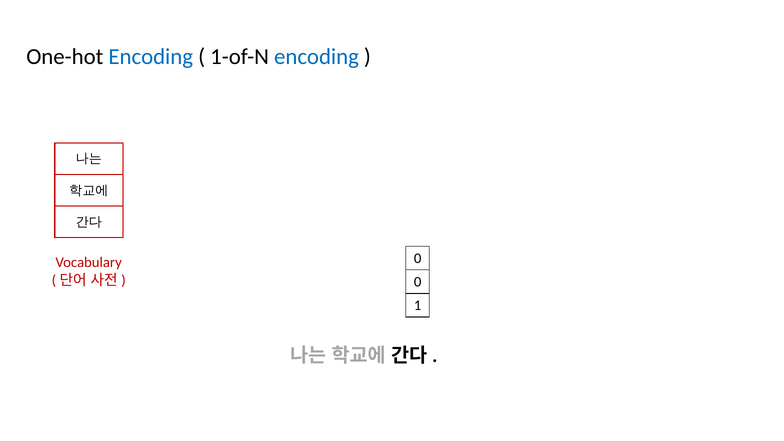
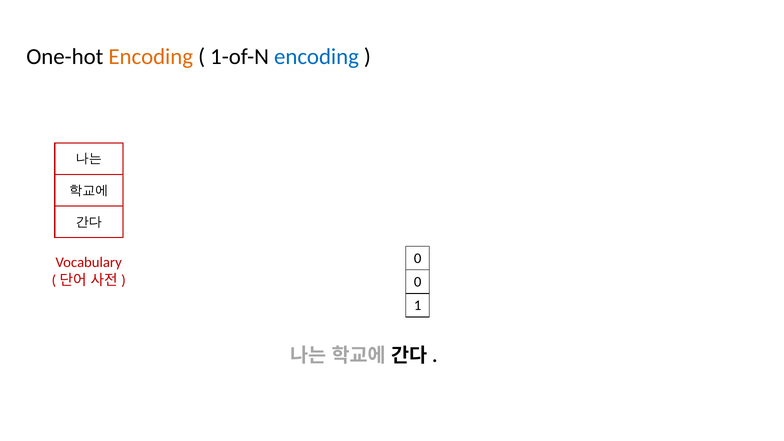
Encoding colour: blue -> orange (151, 57)
